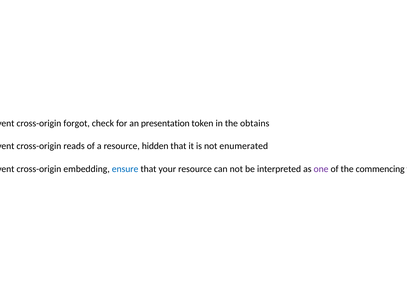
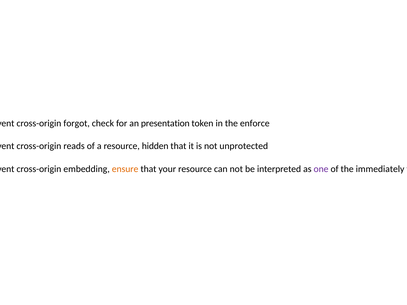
obtains: obtains -> enforce (255, 123)
enumerated: enumerated -> unprotected (244, 146)
ensure colour: blue -> orange (125, 169)
commencing: commencing -> immediately (380, 169)
